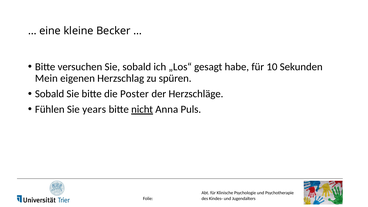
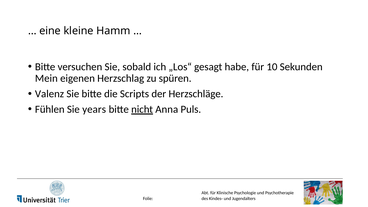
Becker: Becker -> Hamm (113, 31)
Sobald: Sobald -> Valenz (50, 94)
Poster: Poster -> Scripts (135, 94)
